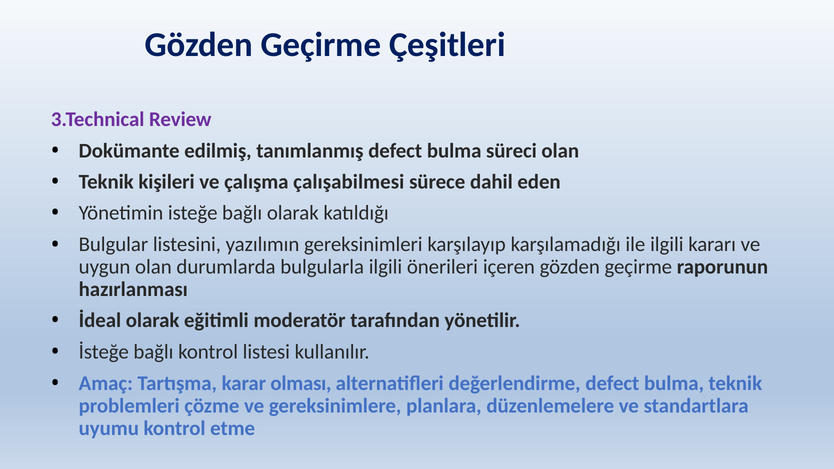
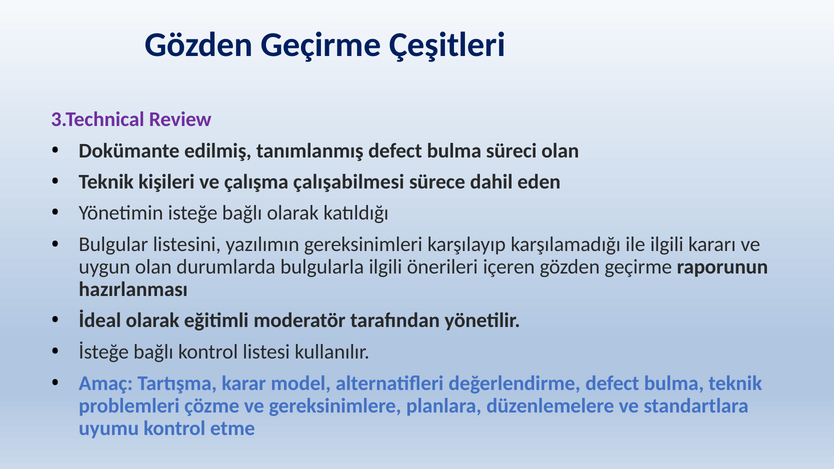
olması: olması -> model (301, 383)
